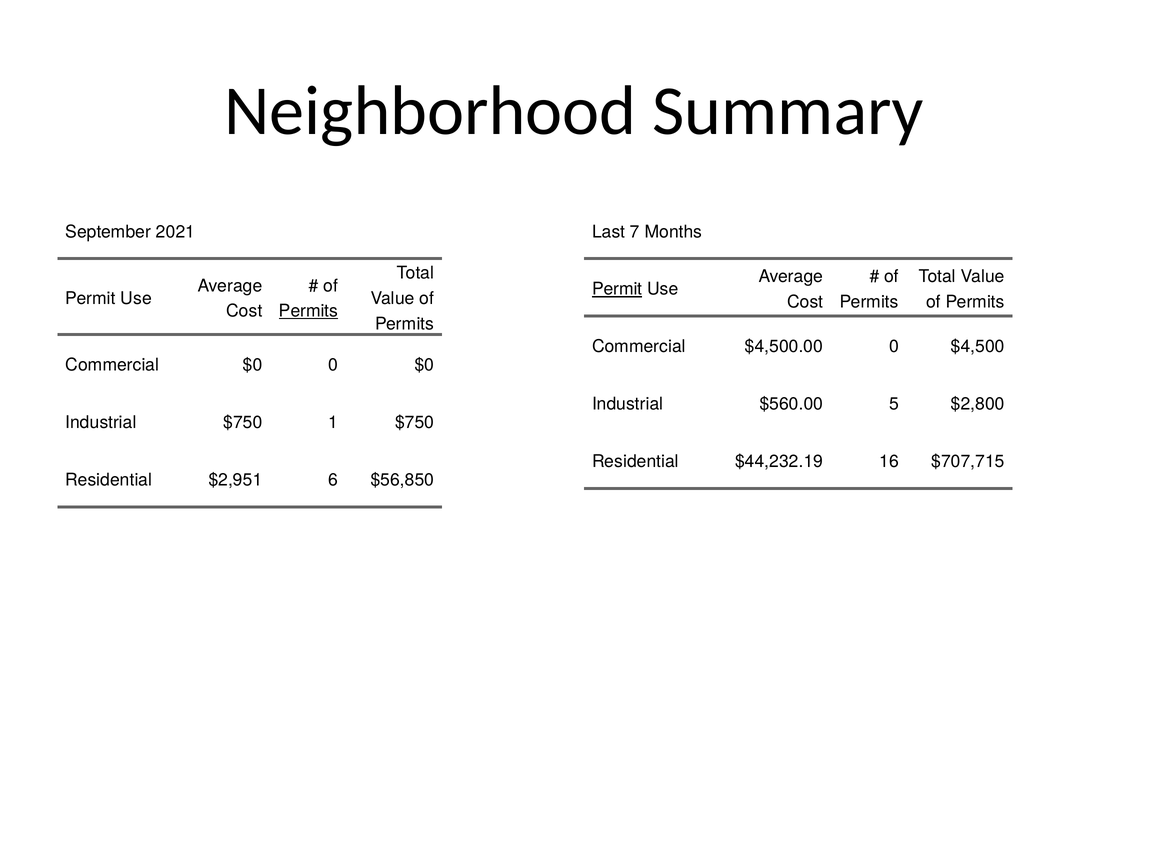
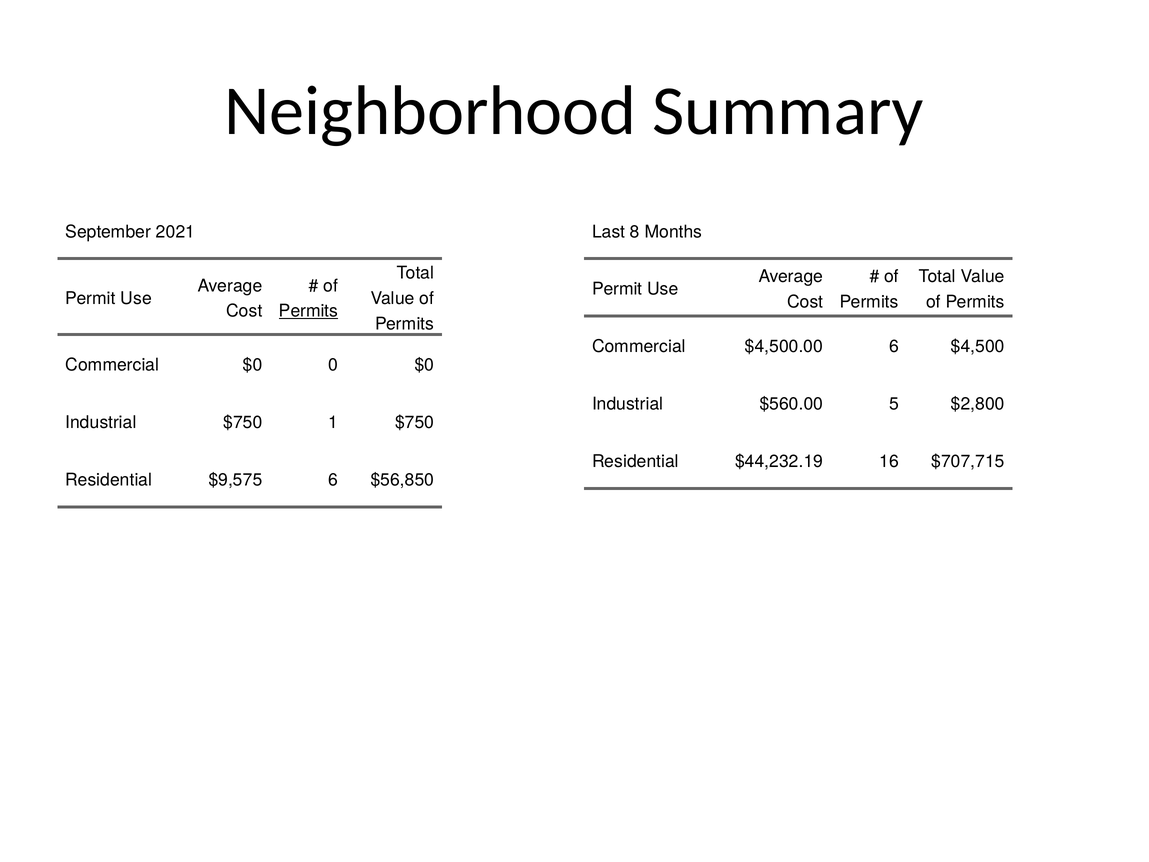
7: 7 -> 8 (635, 232)
Permit underline: present -> none (617, 289)
$4,500.00 0: 0 -> 6 (894, 347)
$2,951: $2,951 -> $9,575 (235, 480)
